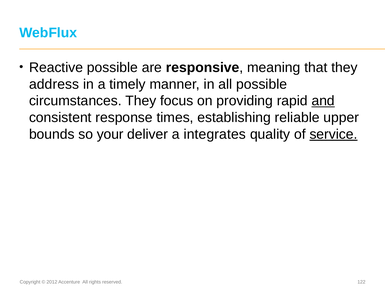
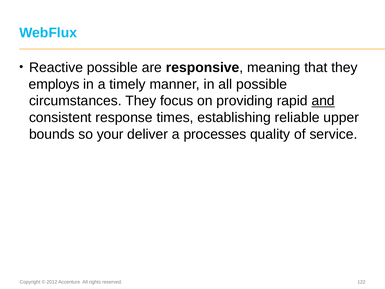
address: address -> employs (54, 84)
integrates: integrates -> processes (215, 134)
service underline: present -> none (333, 134)
